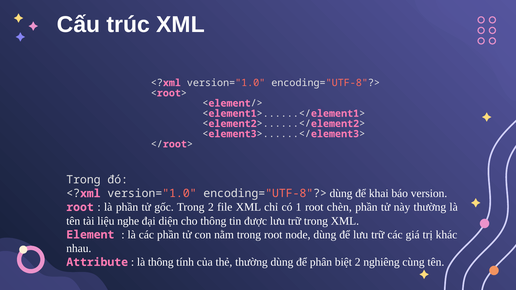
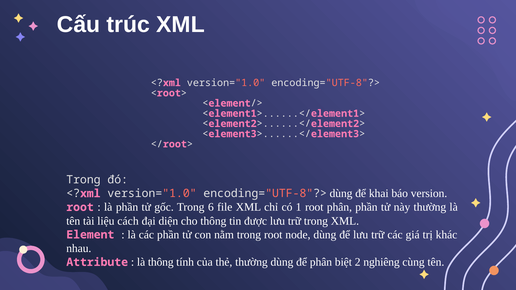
Trong 2: 2 -> 6 (211, 207)
root chèn: chèn -> phân (339, 207)
nghe: nghe -> cách (128, 221)
